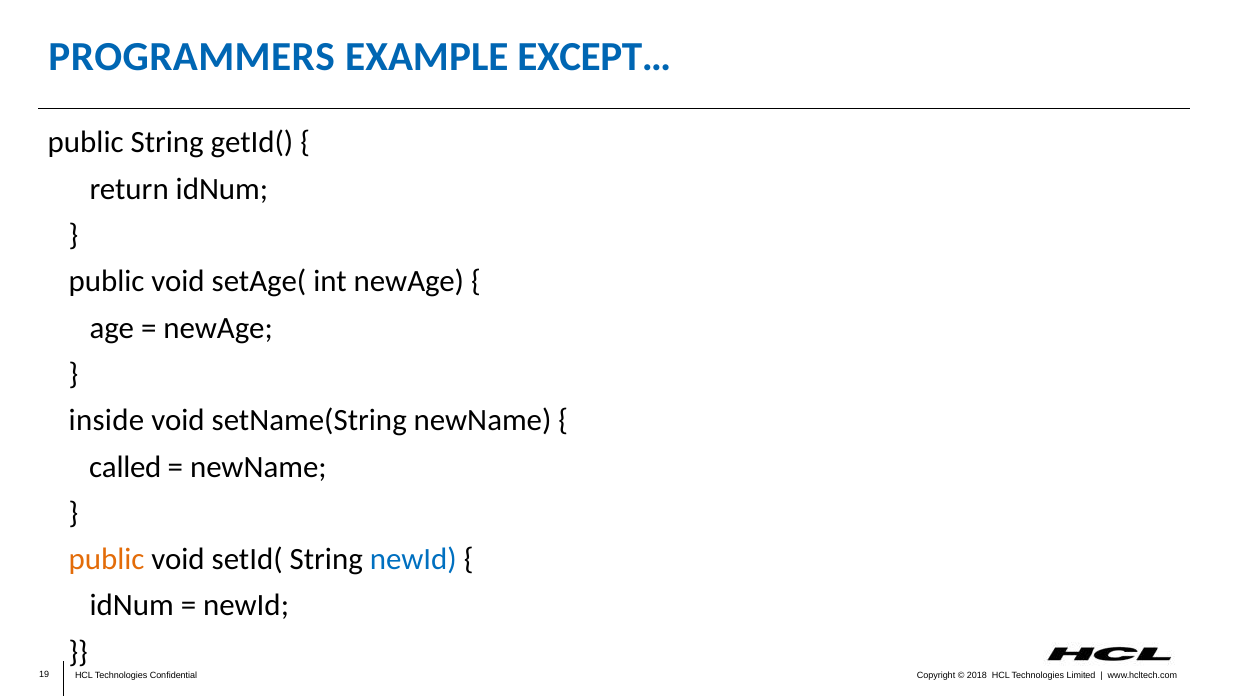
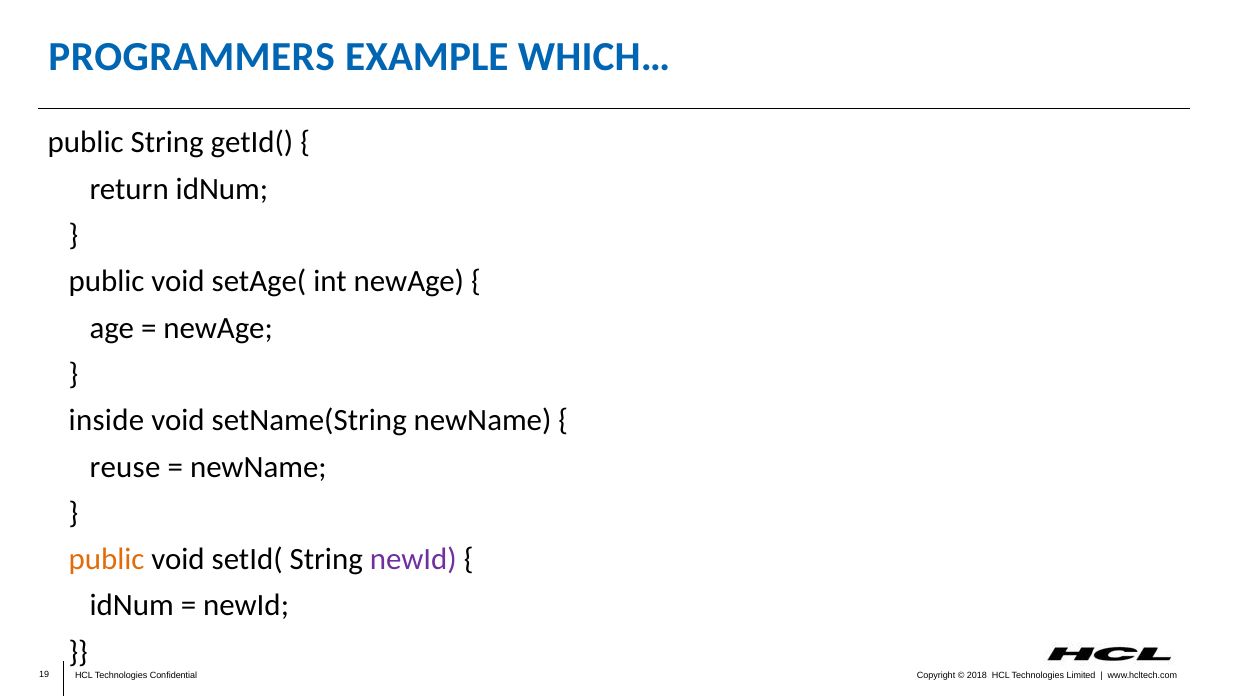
EXCEPT…: EXCEPT… -> WHICH… (594, 57)
called: called -> reuse (125, 467)
newId colour: blue -> purple (413, 559)
